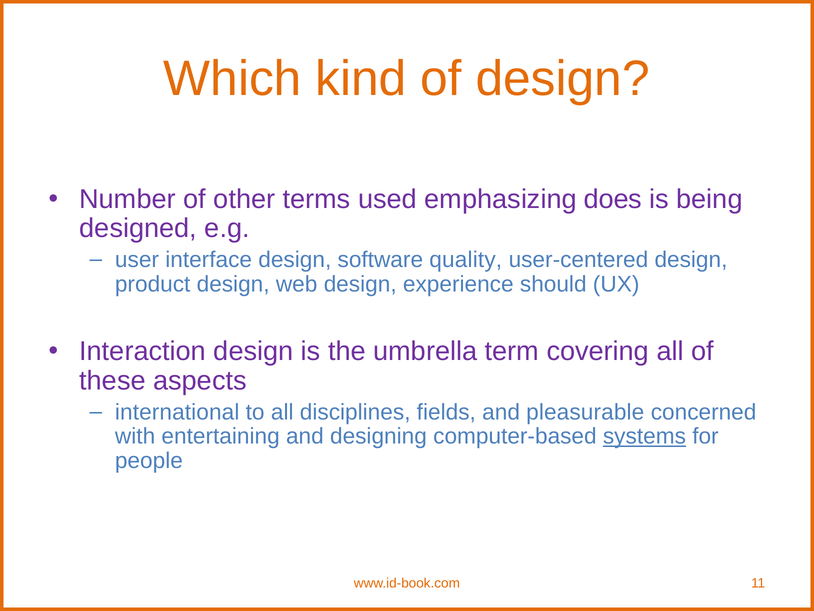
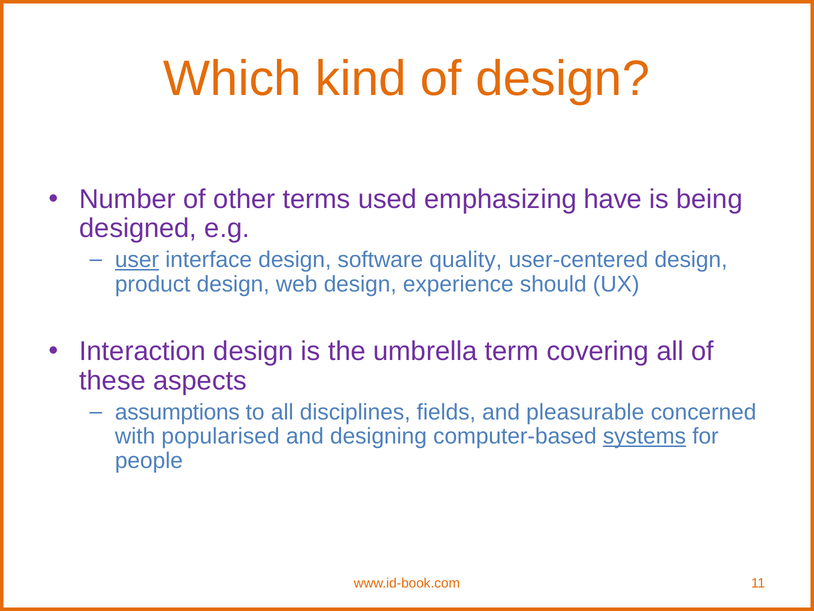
does: does -> have (613, 199)
user underline: none -> present (137, 260)
international: international -> assumptions (177, 412)
entertaining: entertaining -> popularised (221, 436)
